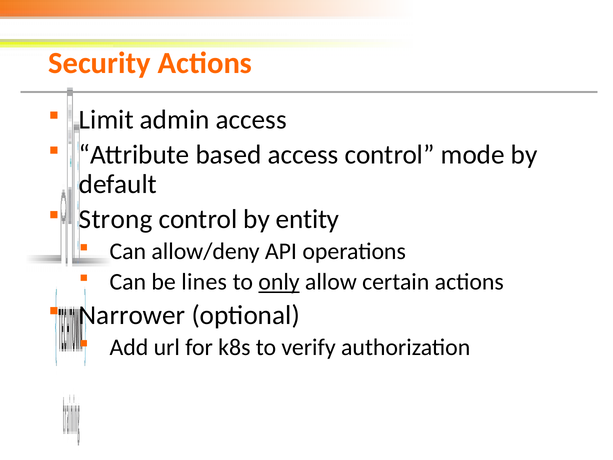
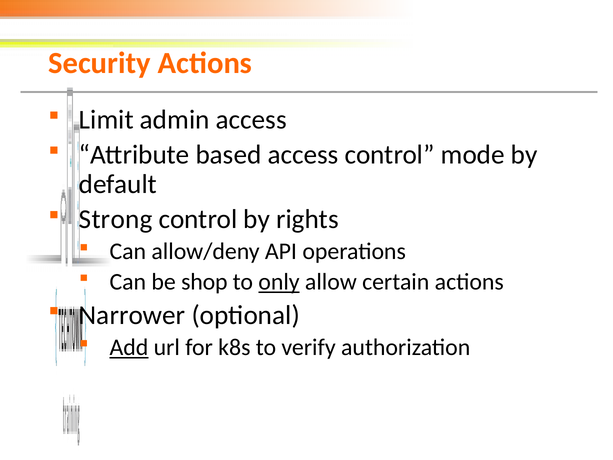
entity: entity -> rights (307, 219)
lines: lines -> shop (204, 282)
Add underline: none -> present (129, 347)
